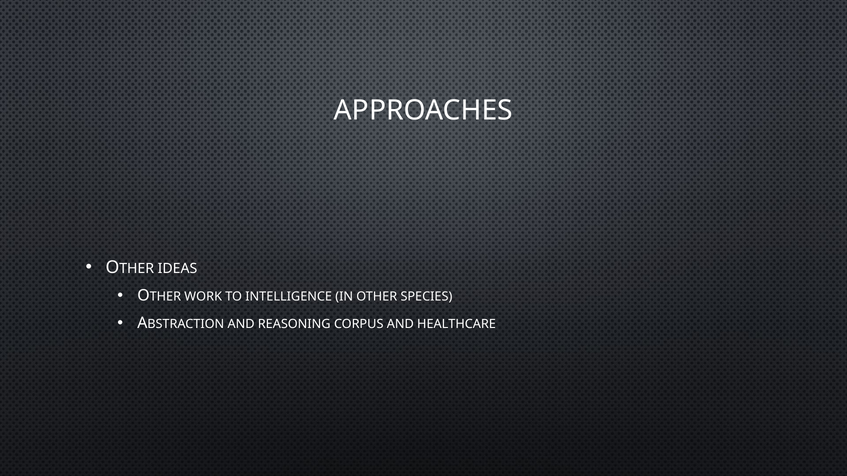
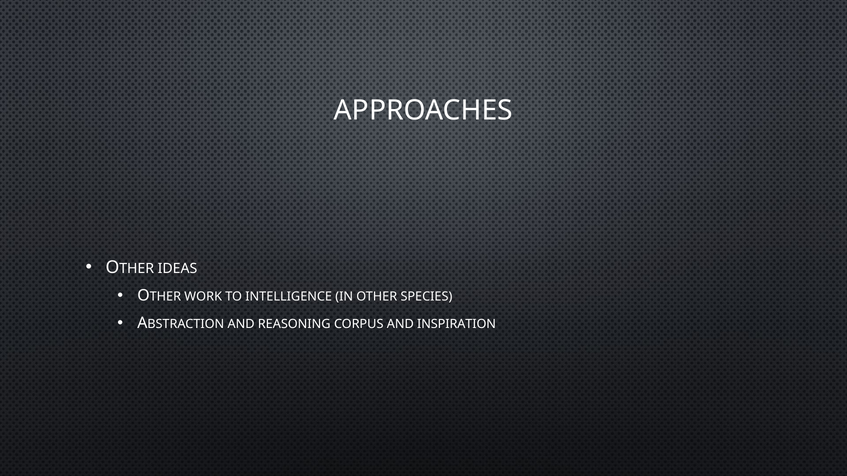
HEALTHCARE: HEALTHCARE -> INSPIRATION (457, 325)
